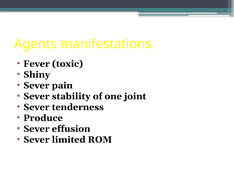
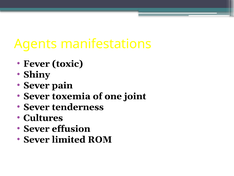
stability: stability -> toxemia (71, 96)
Produce: Produce -> Cultures (43, 118)
